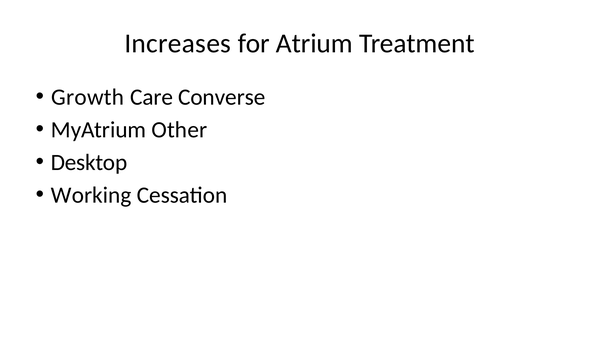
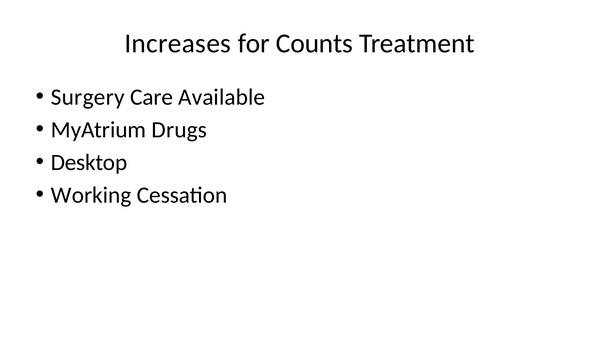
Atrium: Atrium -> Counts (314, 43)
Growth: Growth -> Surgery (88, 97)
Converse: Converse -> Available (222, 97)
Other: Other -> Drugs (179, 130)
